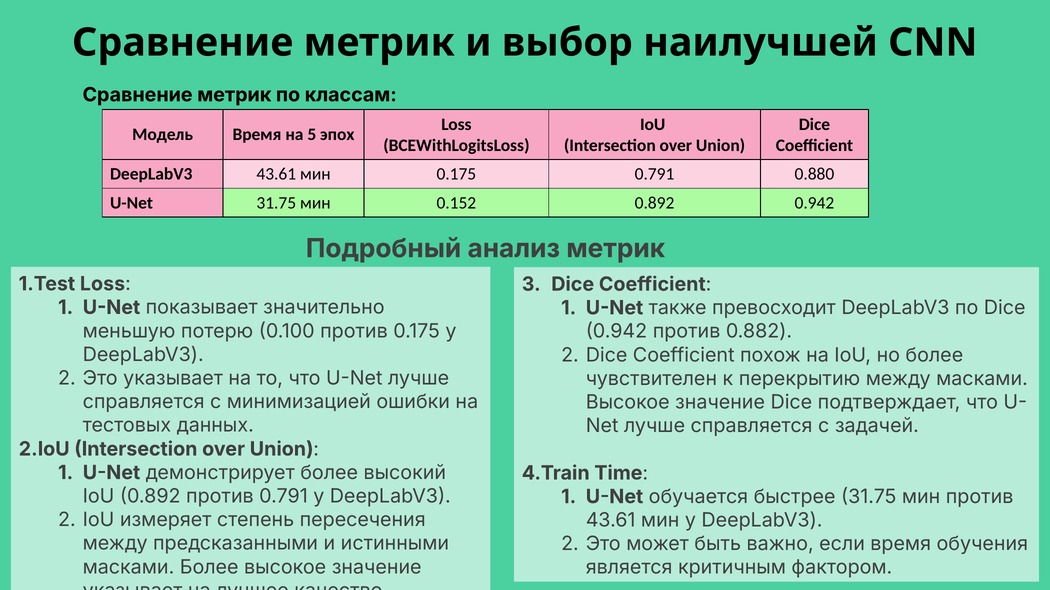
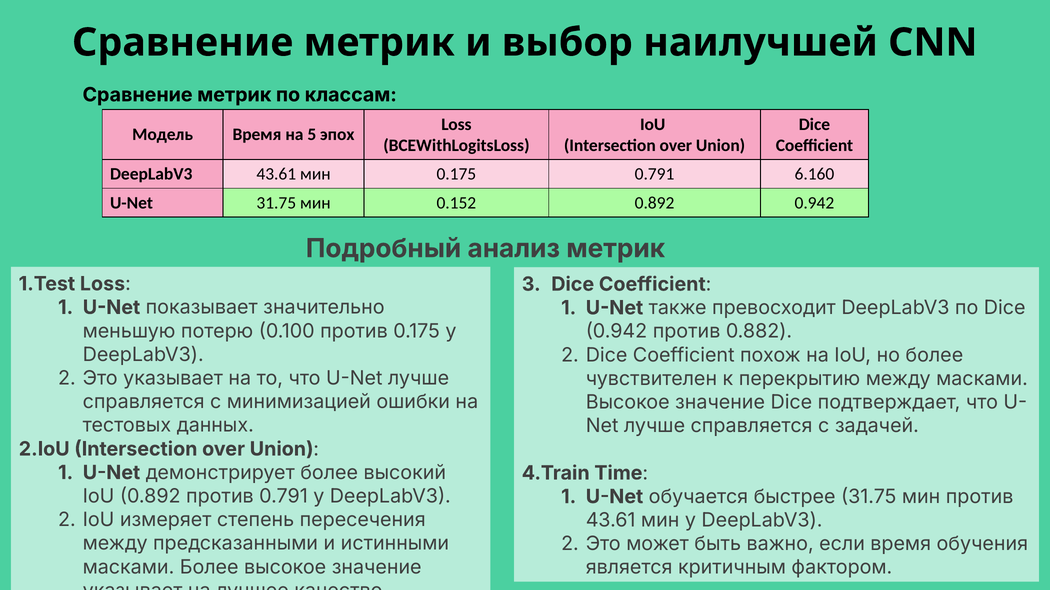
0.880: 0.880 -> 6.160 (814, 174)
